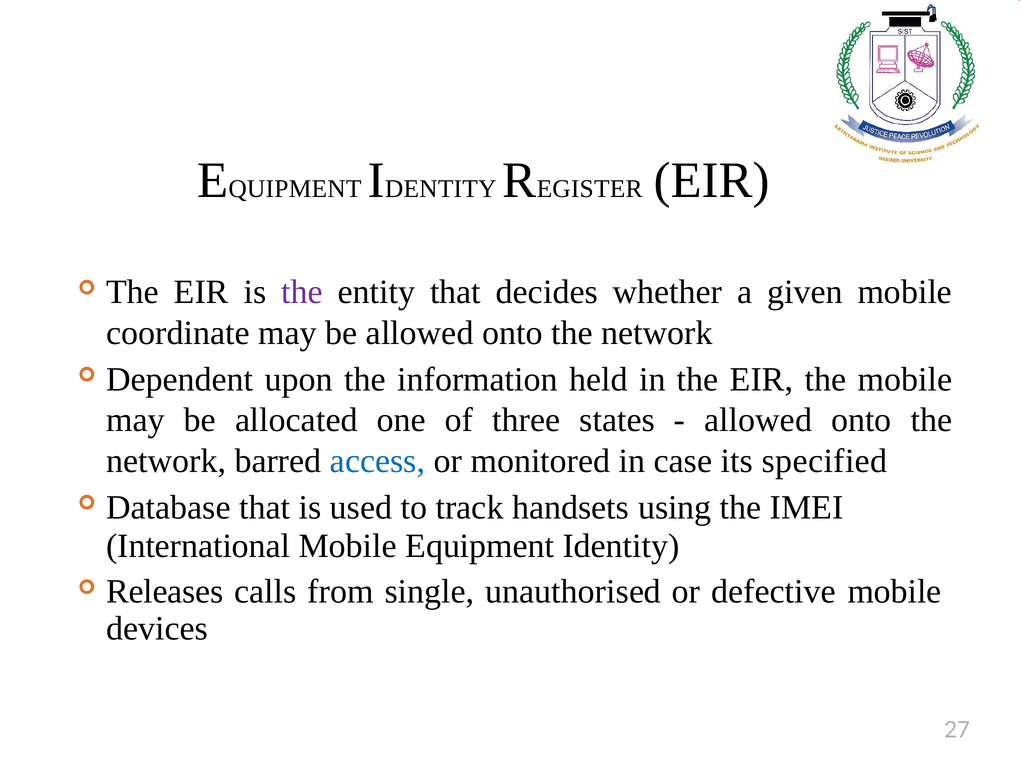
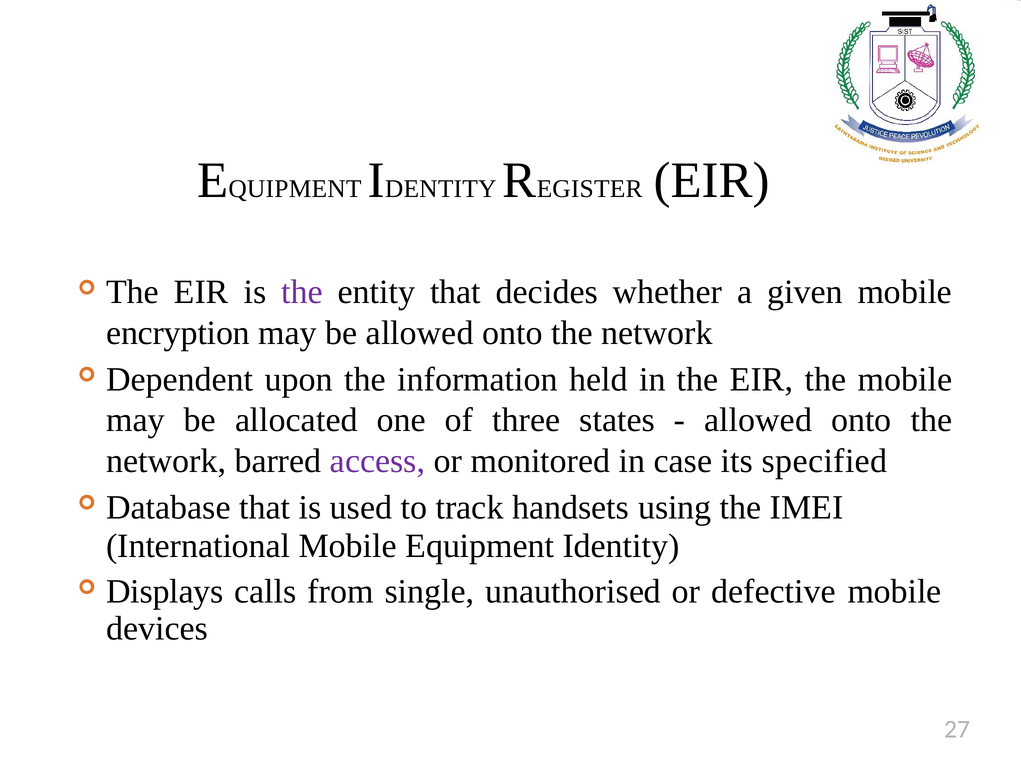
coordinate: coordinate -> encryption (178, 333)
access colour: blue -> purple (378, 461)
Releases: Releases -> Displays (165, 591)
